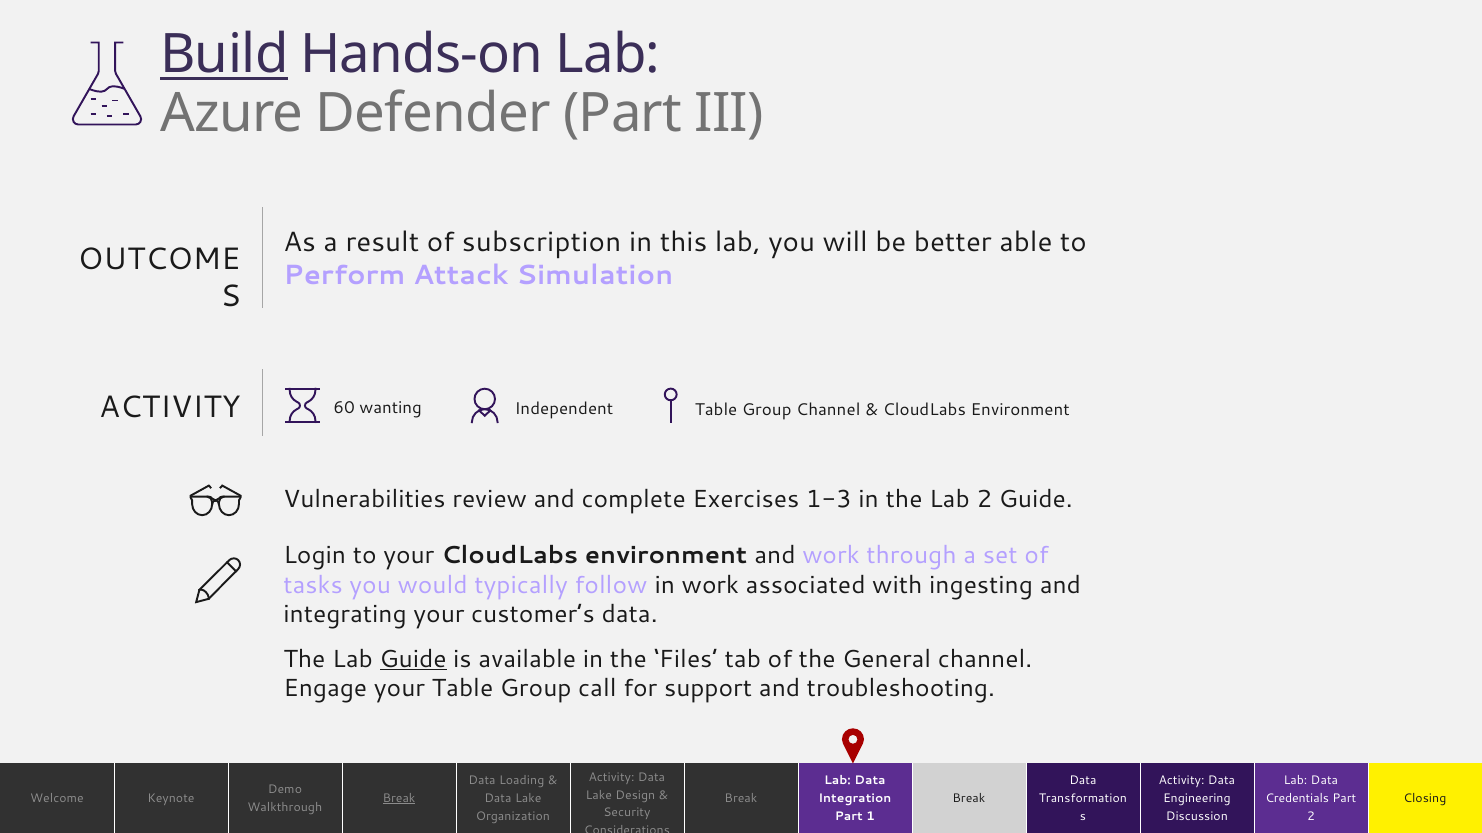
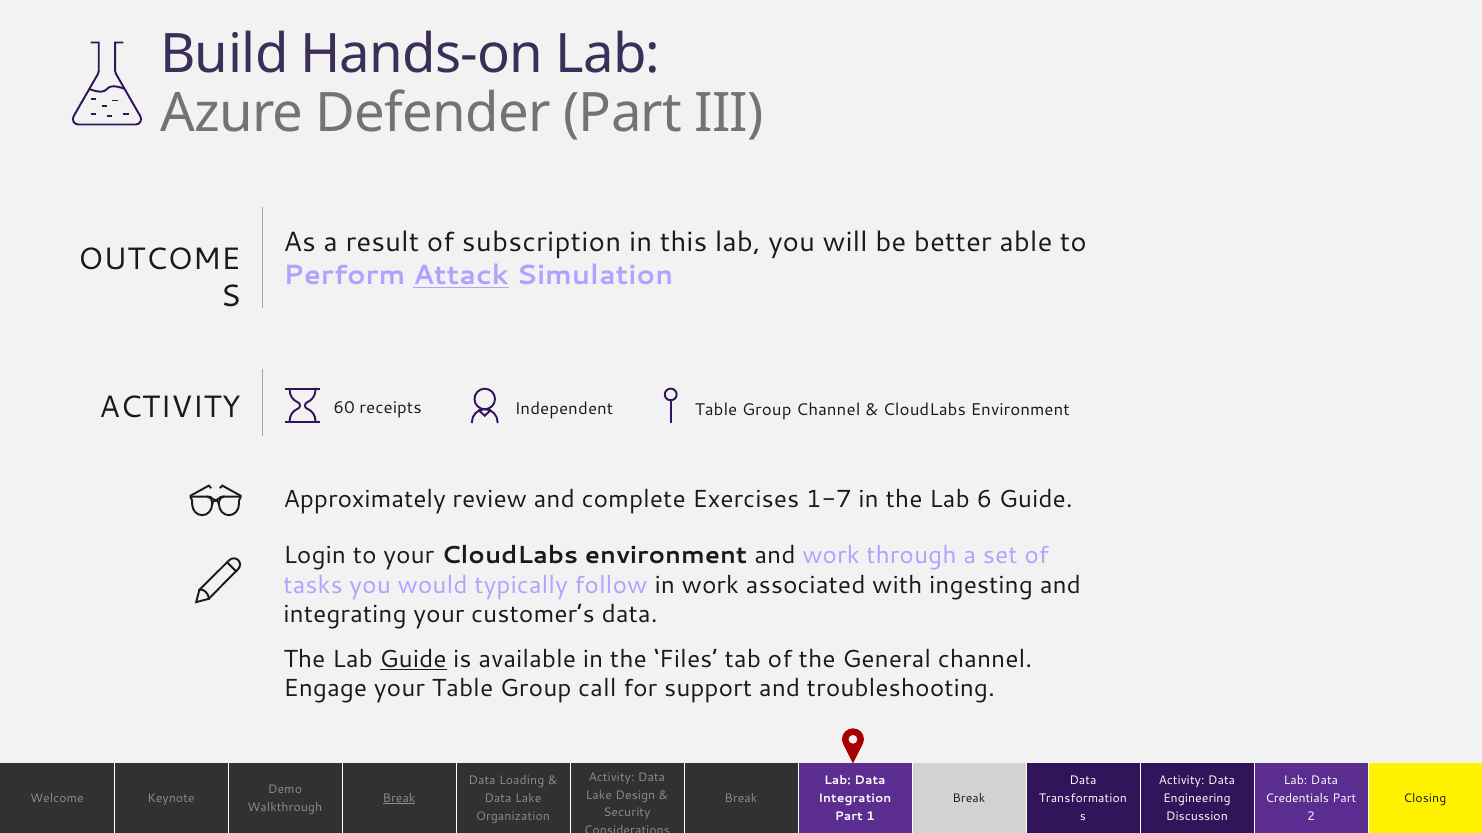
Build underline: present -> none (224, 55)
Attack underline: none -> present (461, 276)
wanting: wanting -> receipts (391, 408)
Vulnerabilities: Vulnerabilities -> Approximately (365, 500)
1-3: 1-3 -> 1-7 (829, 500)
Lab 2: 2 -> 6 (984, 500)
